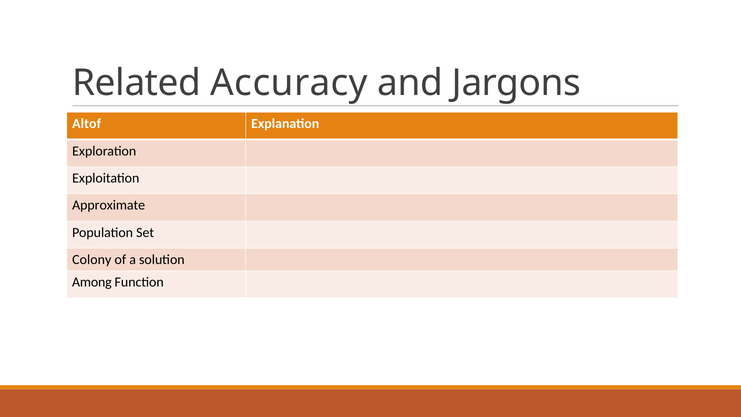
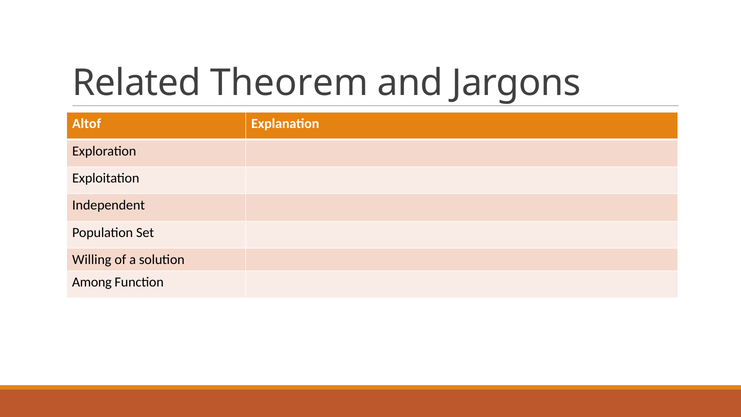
Accuracy: Accuracy -> Theorem (289, 83)
Approximate: Approximate -> Independent (109, 205)
Colony: Colony -> Willing (92, 260)
